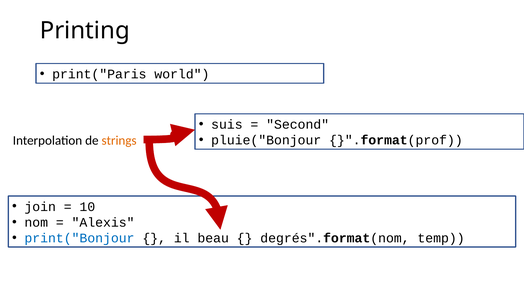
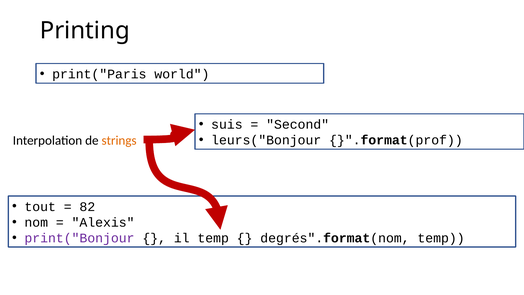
pluie("Bonjour: pluie("Bonjour -> leurs("Bonjour (266, 140)
join: join -> tout (40, 207)
10: 10 -> 82 (87, 207)
print("Bonjour colour: blue -> purple (79, 238)
il beau: beau -> temp (213, 238)
